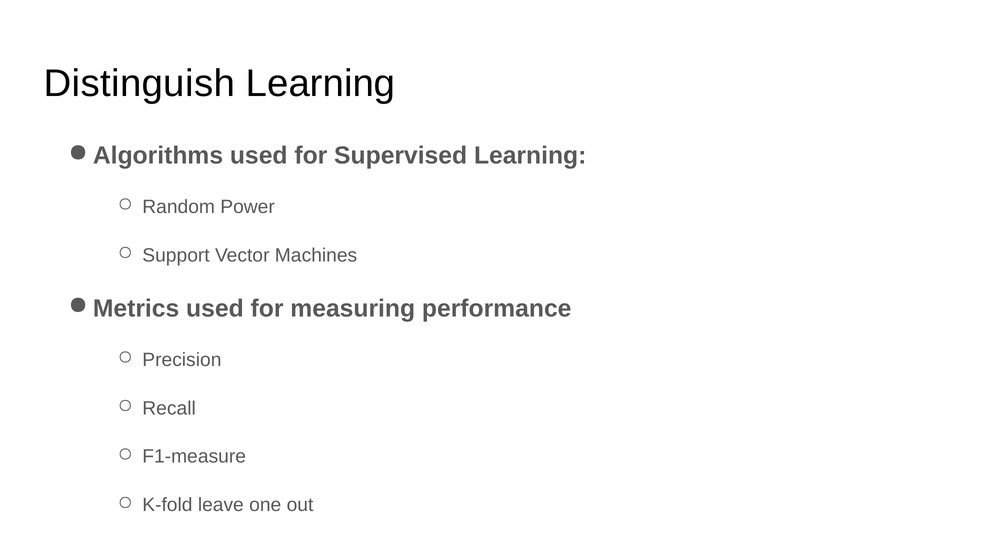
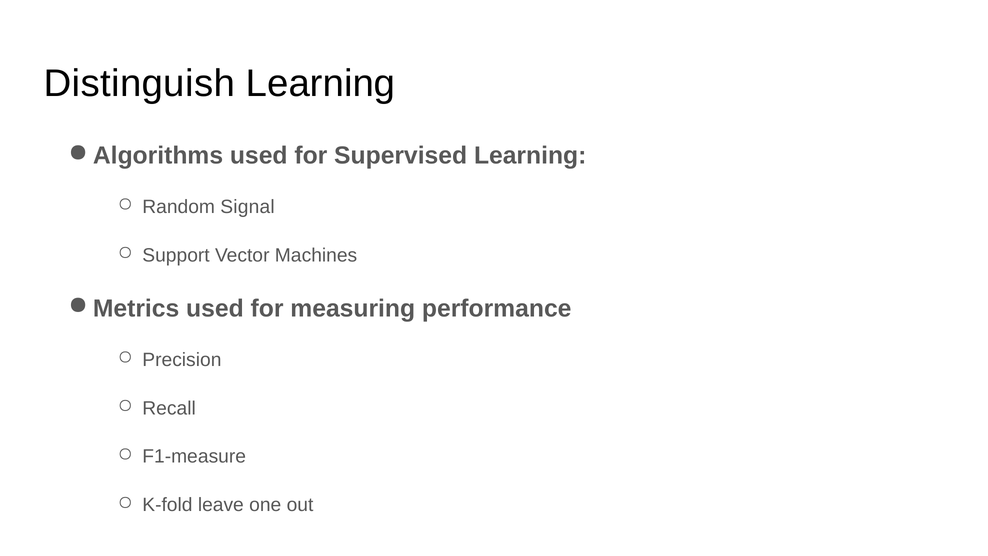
Power: Power -> Signal (248, 207)
